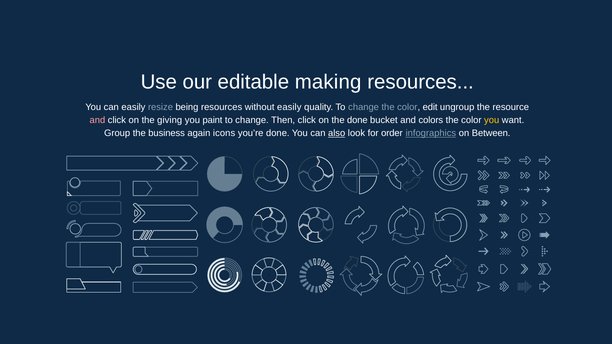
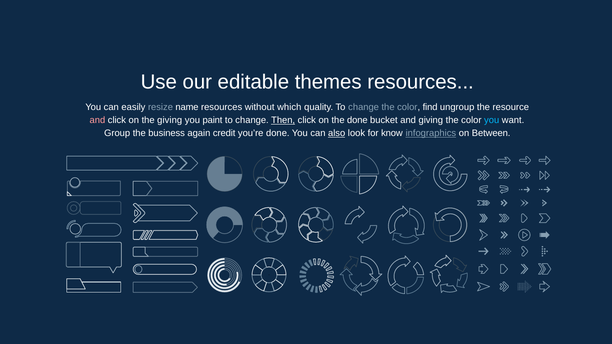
making: making -> themes (328, 82)
being: being -> name (187, 107)
without easily: easily -> which (289, 107)
edit: edit -> find (430, 107)
Then underline: none -> present (283, 120)
and colors: colors -> giving (431, 120)
you colour: yellow -> light blue (492, 120)
icons: icons -> credit (224, 133)
order: order -> know (392, 133)
